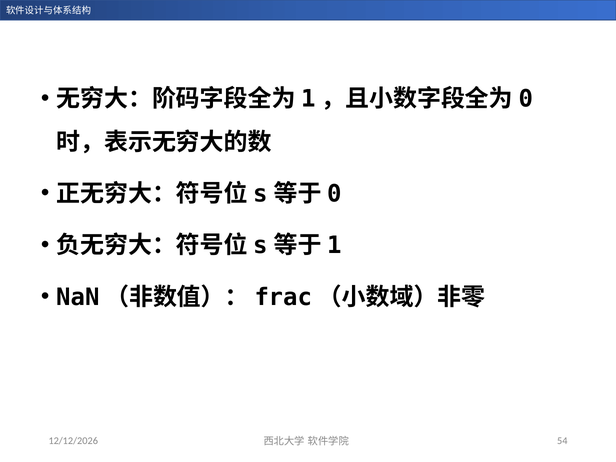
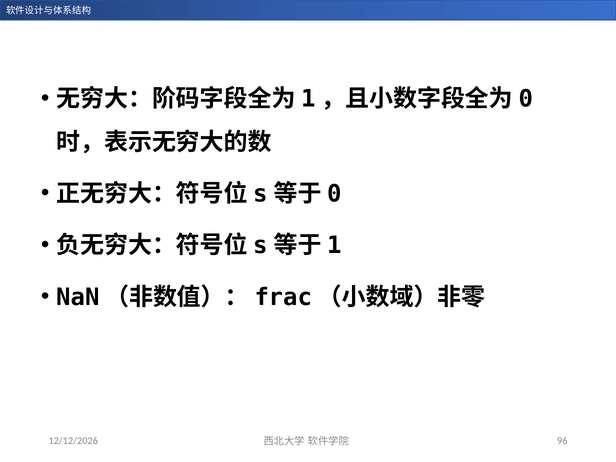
54: 54 -> 96 (562, 441)
